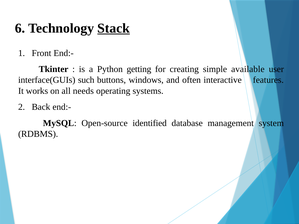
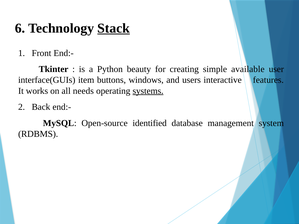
getting: getting -> beauty (139, 69)
such: such -> item (86, 80)
often: often -> users (192, 80)
systems underline: none -> present (148, 91)
